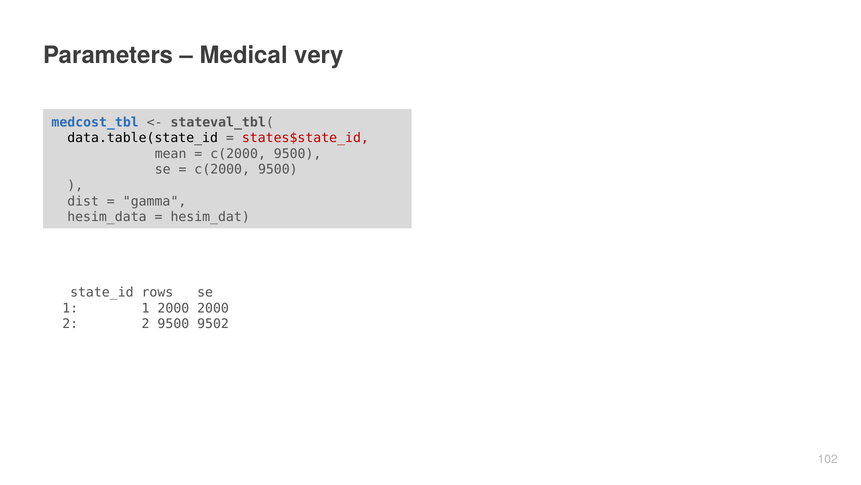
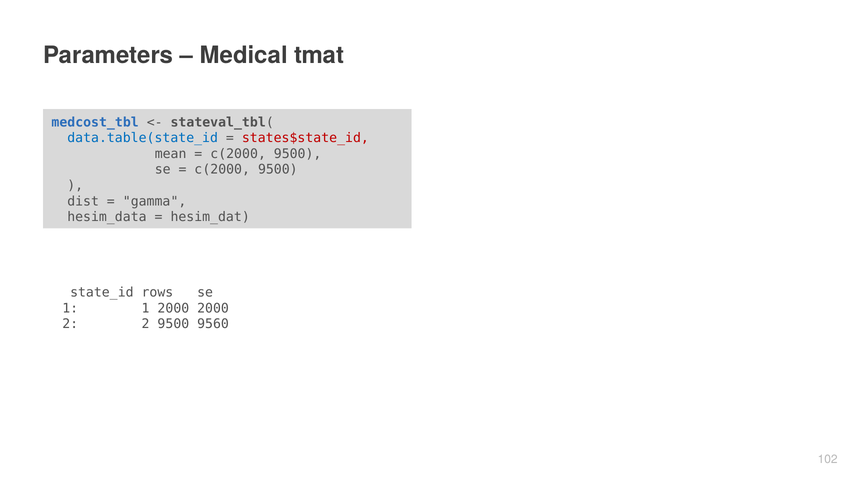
very: very -> tmat (319, 55)
data.table(state_id colour: black -> blue (143, 138)
9502: 9502 -> 9560 (213, 324)
